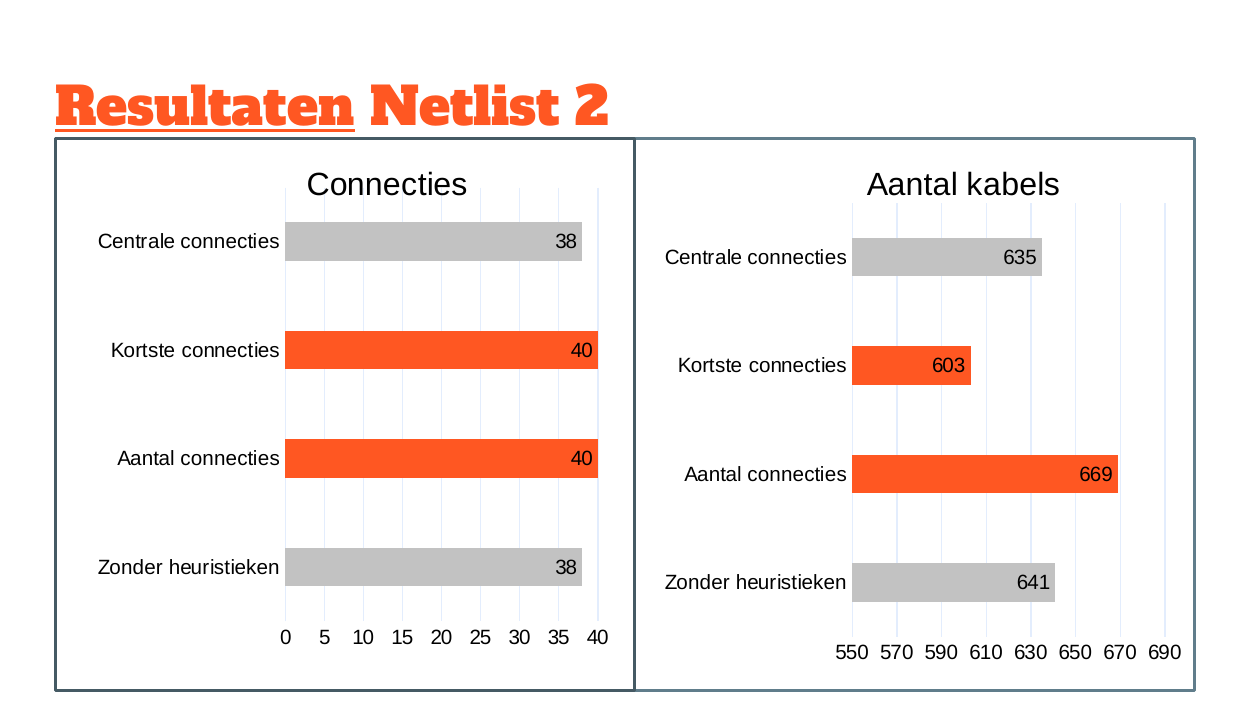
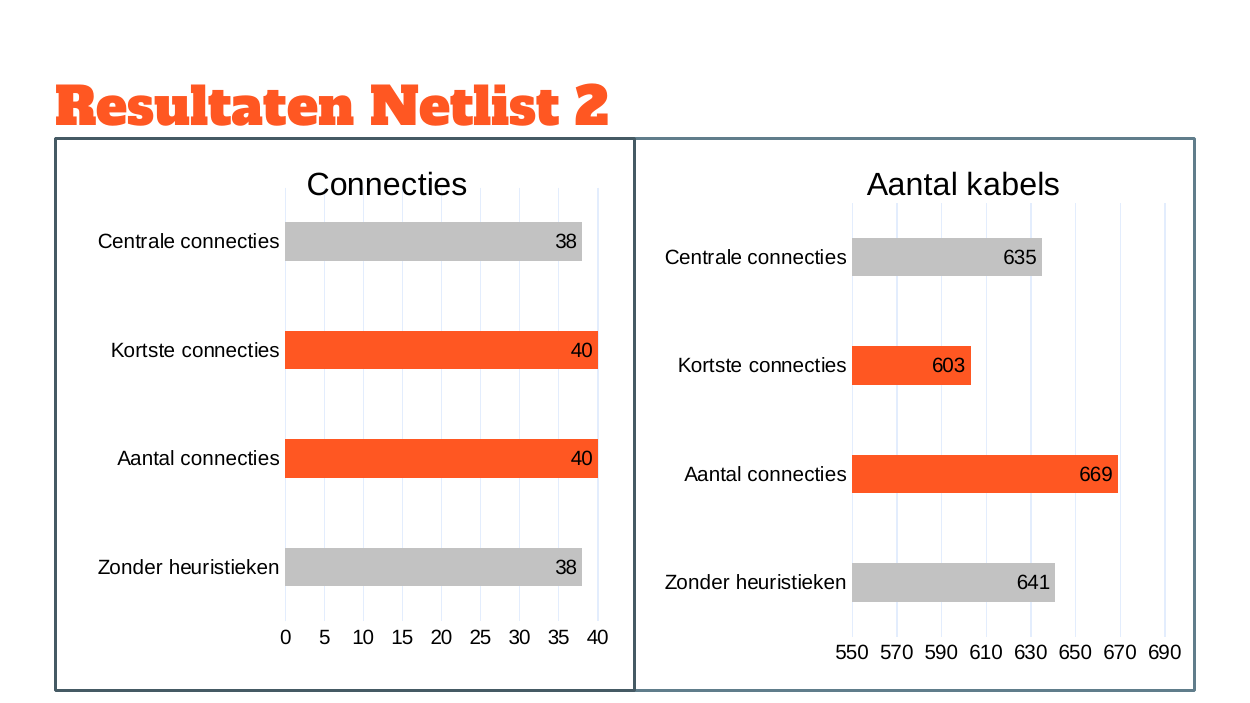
Resultaten underline: present -> none (205, 108)
